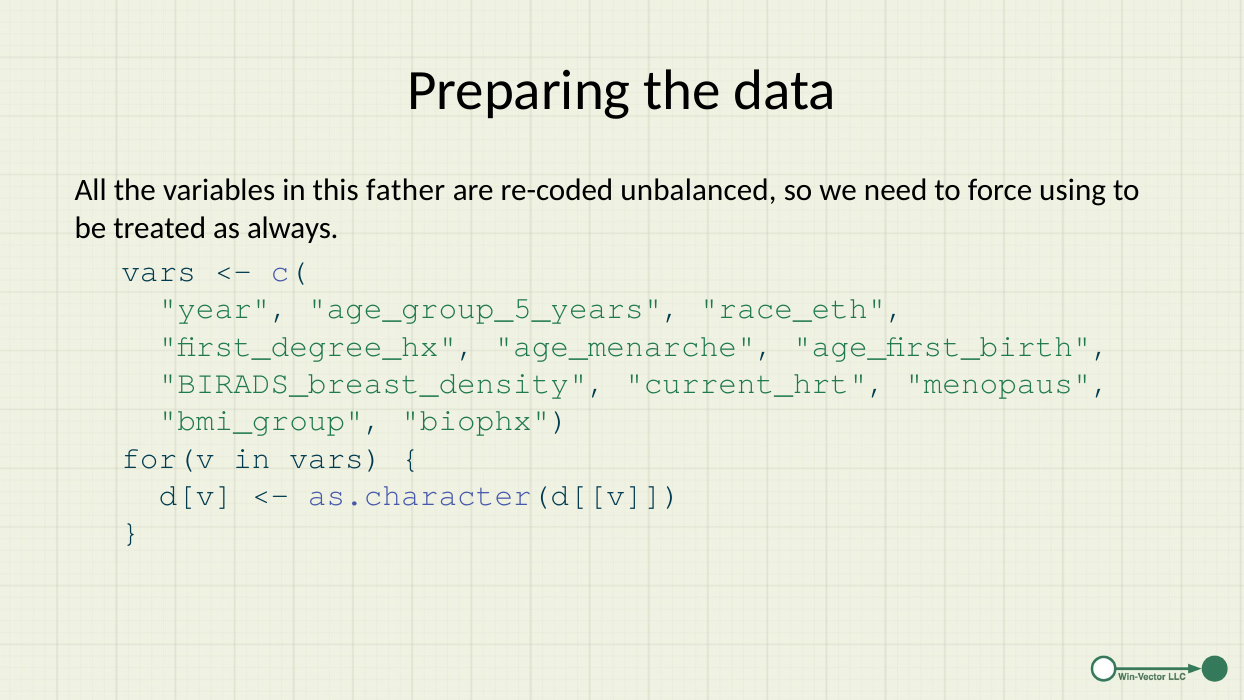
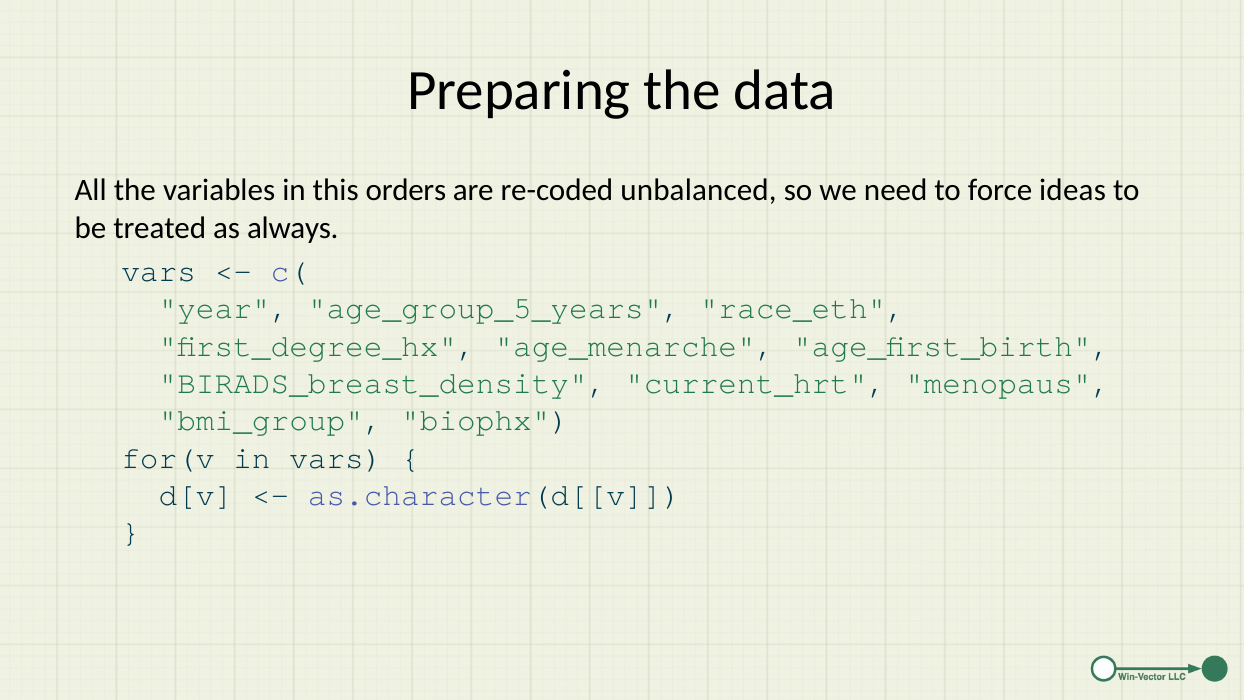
father: father -> orders (406, 190)
using: using -> ideas (1073, 190)
